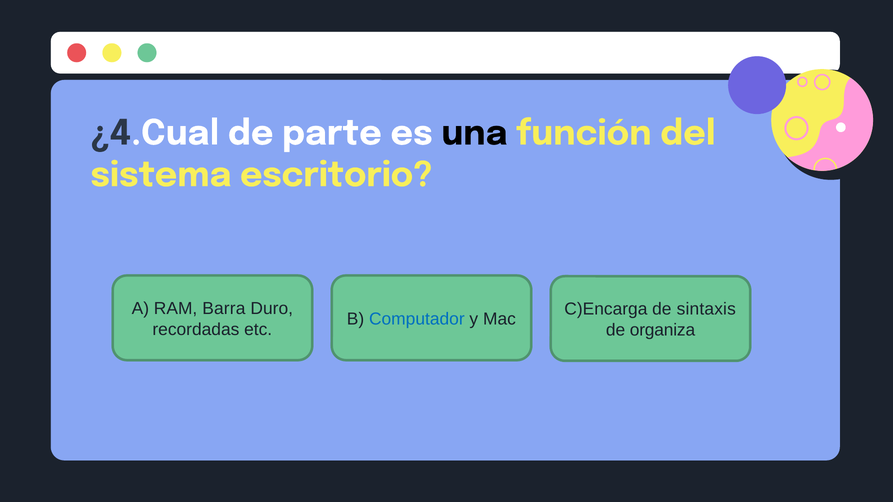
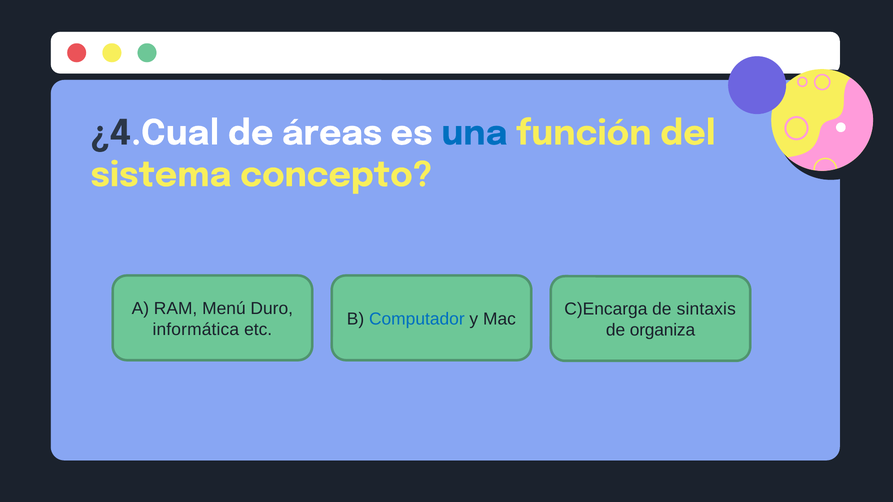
parte: parte -> áreas (332, 133)
una colour: black -> blue (474, 133)
escritorio: escritorio -> concepto (336, 175)
Barra: Barra -> Menú (224, 309)
recordadas: recordadas -> informática (196, 330)
